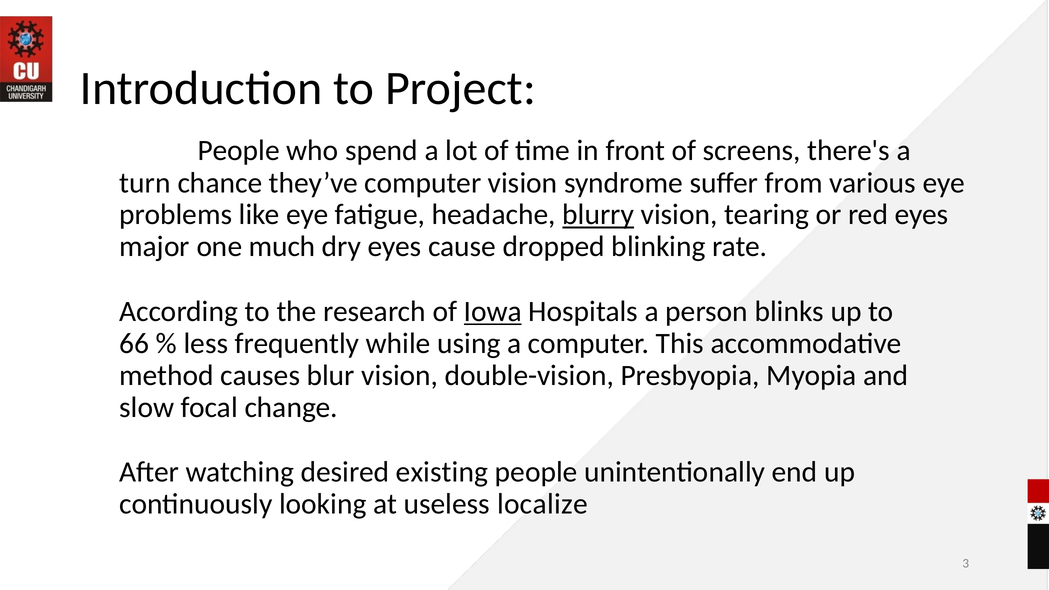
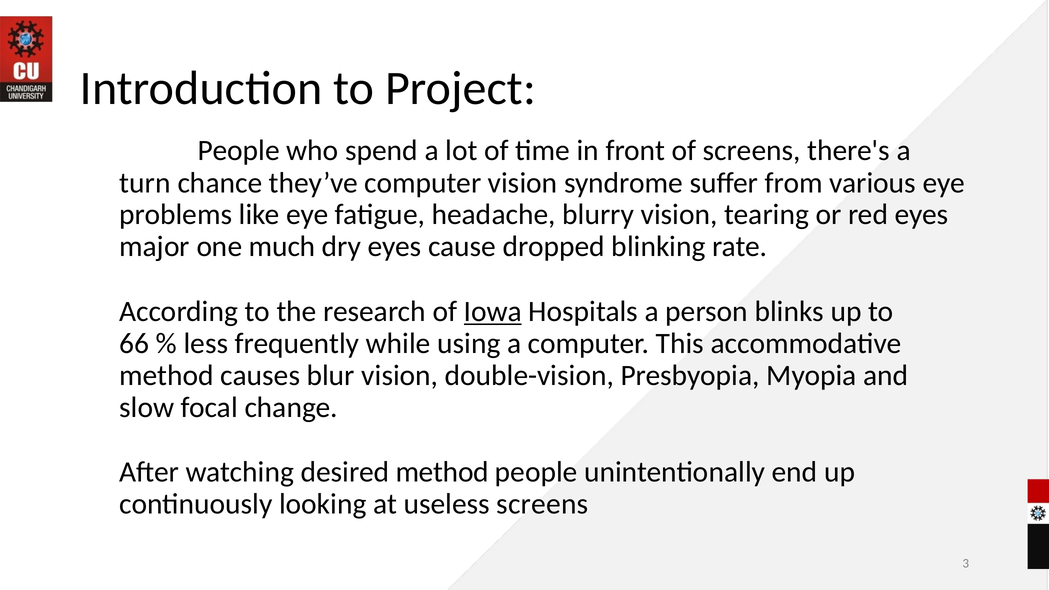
blurry underline: present -> none (598, 215)
desired existing: existing -> method (442, 472)
useless localize: localize -> screens (542, 504)
